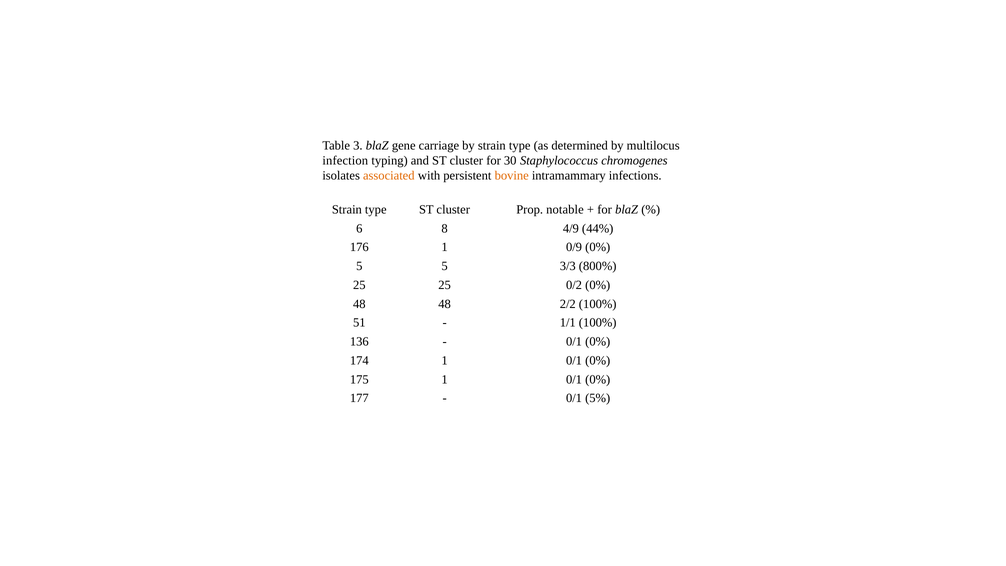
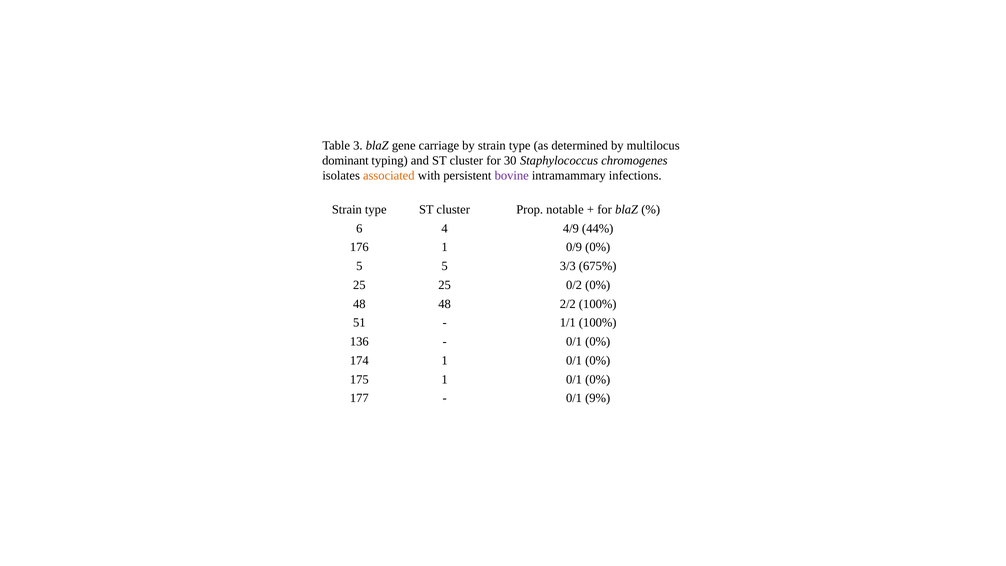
infection: infection -> dominant (345, 161)
bovine colour: orange -> purple (512, 176)
8: 8 -> 4 (445, 228)
800%: 800% -> 675% (598, 266)
5%: 5% -> 9% (598, 398)
